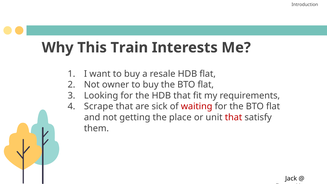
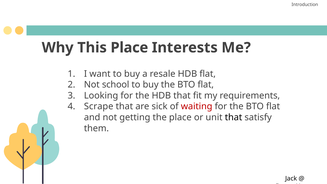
This Train: Train -> Place (129, 48)
owner: owner -> school (116, 85)
that colour: red -> black (234, 117)
